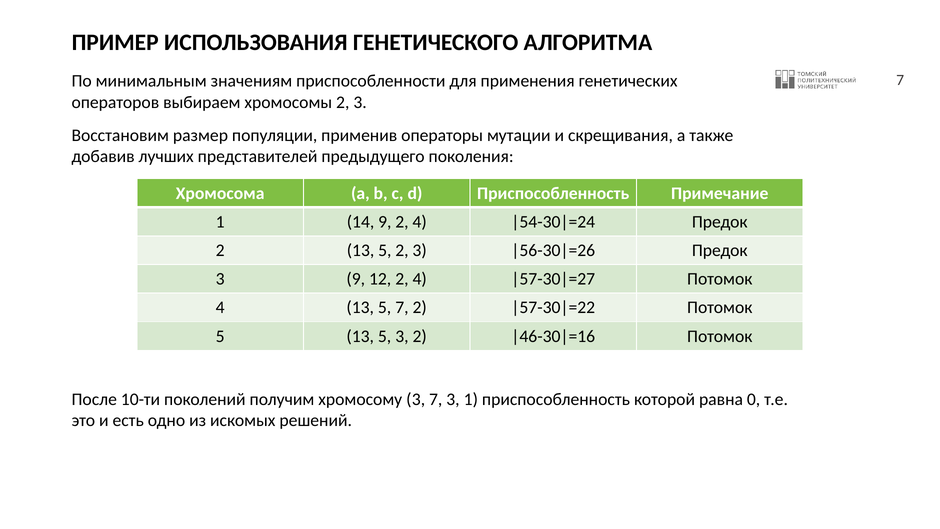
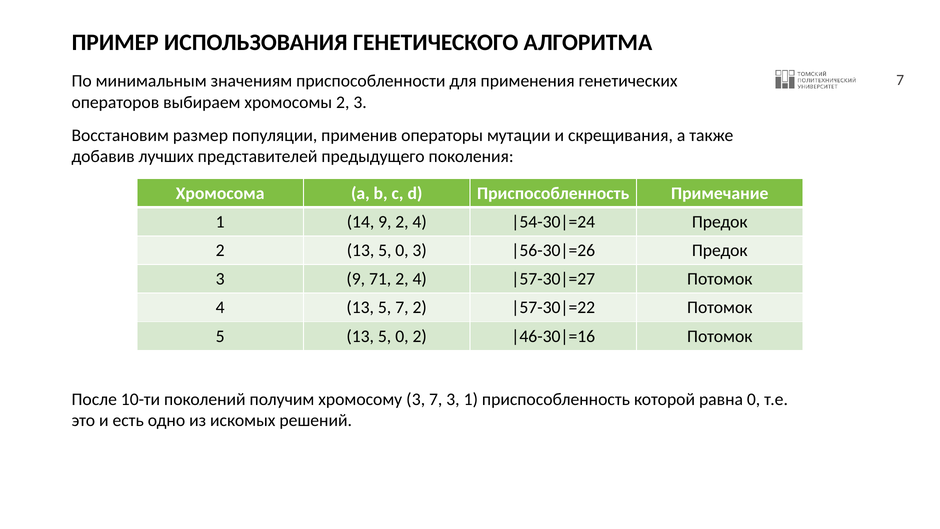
2 13 5 2: 2 -> 0 (402, 250)
12: 12 -> 71 (380, 279)
5 13 5 3: 3 -> 0 (402, 336)
